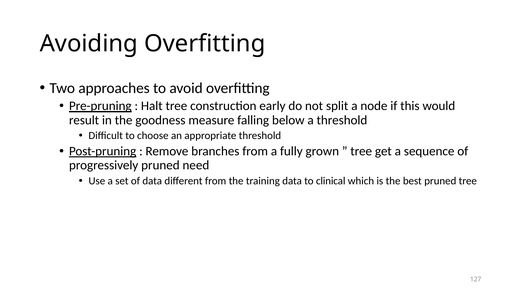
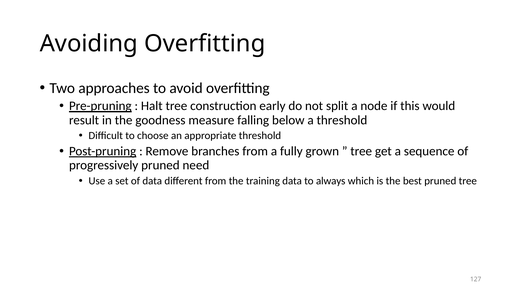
clinical: clinical -> always (331, 181)
